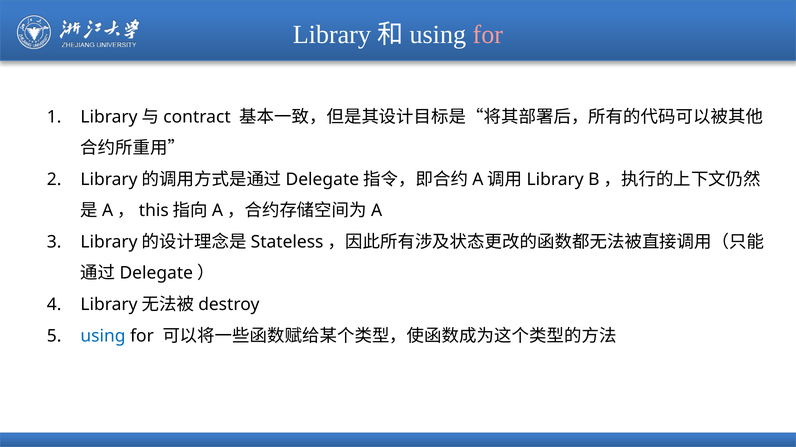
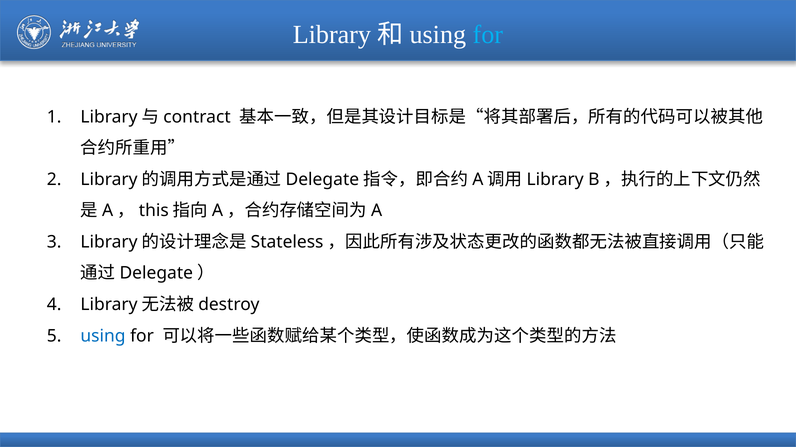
for colour: pink -> light blue (488, 34)
